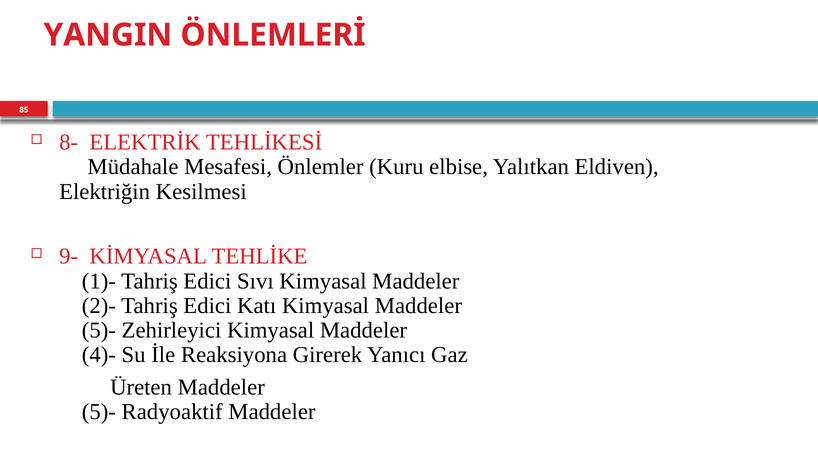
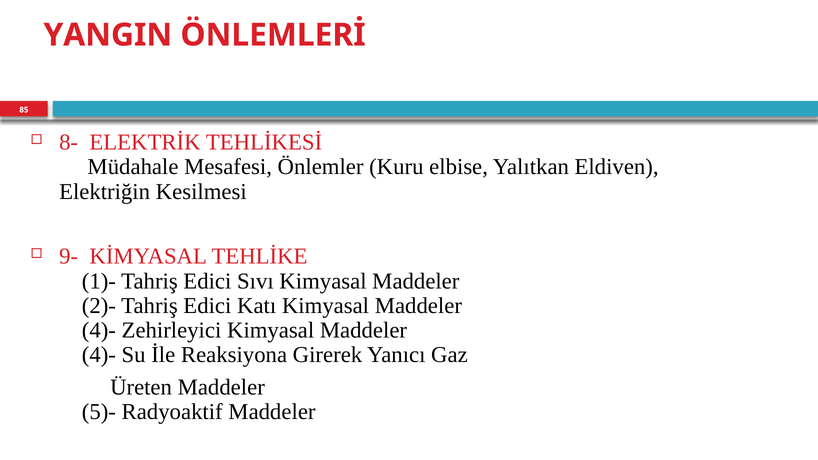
5)-: 5)- -> 4)- (99, 330)
